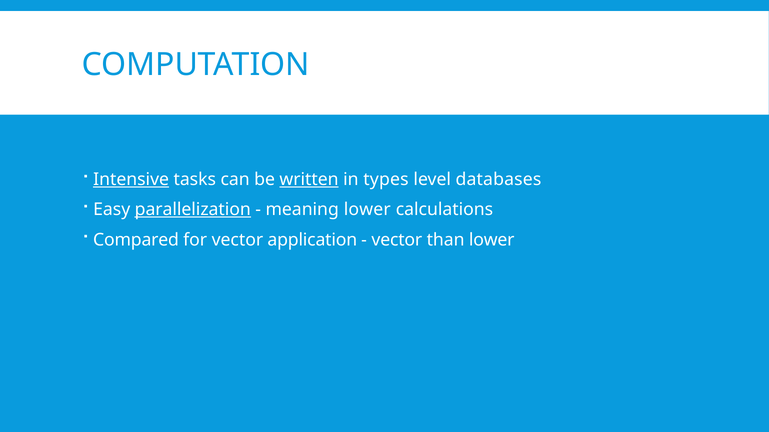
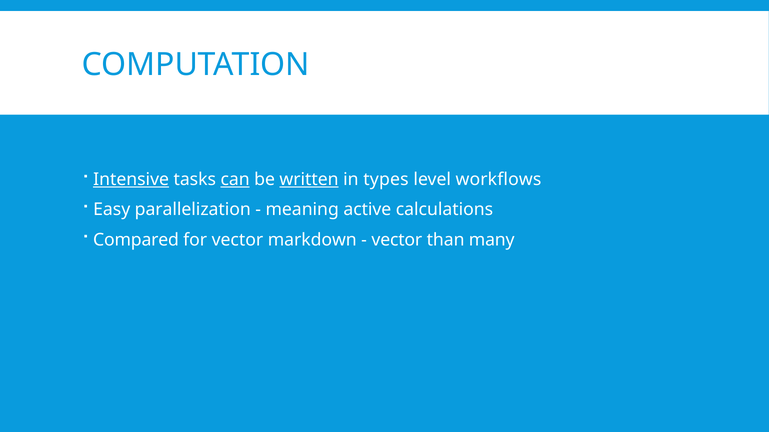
can underline: none -> present (235, 180)
databases: databases -> workflows (498, 180)
parallelization underline: present -> none (193, 210)
meaning lower: lower -> active (367, 210)
application: application -> markdown (312, 240)
than lower: lower -> many (492, 240)
